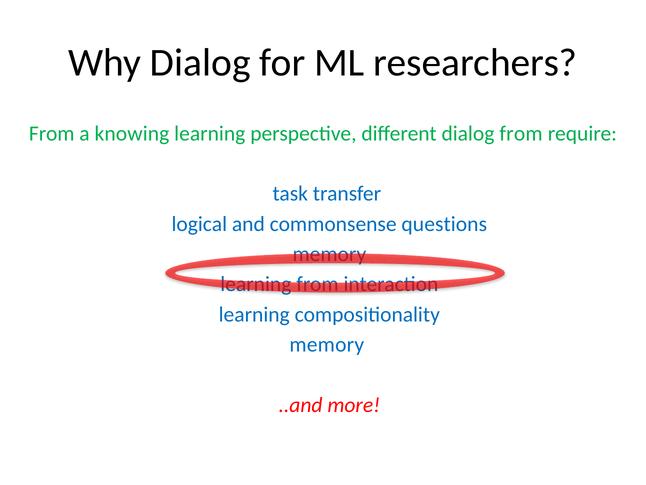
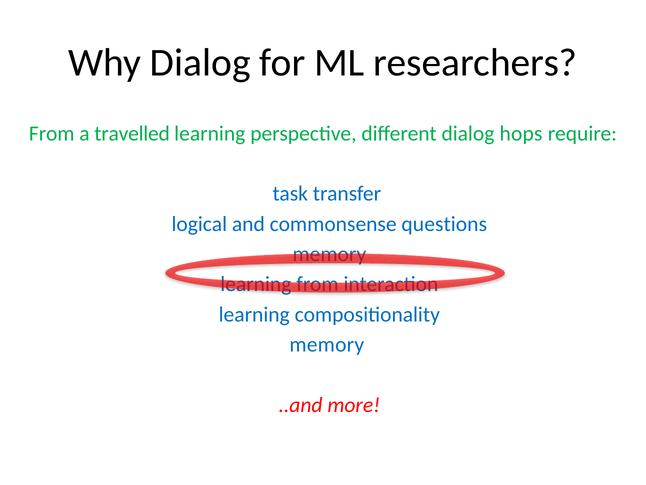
knowing: knowing -> travelled (132, 133)
dialog from: from -> hops (521, 133)
